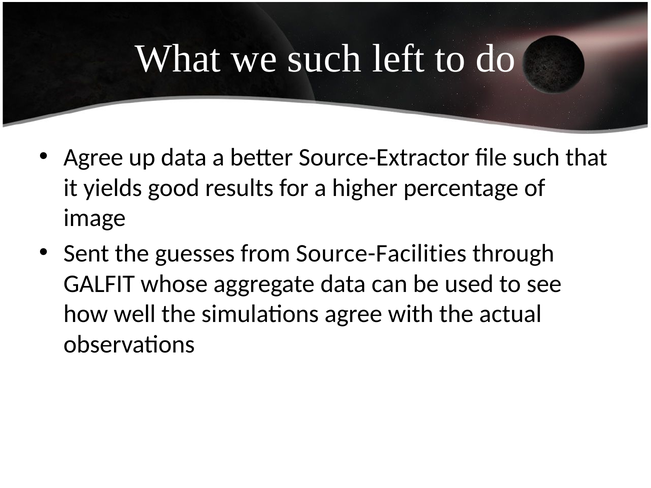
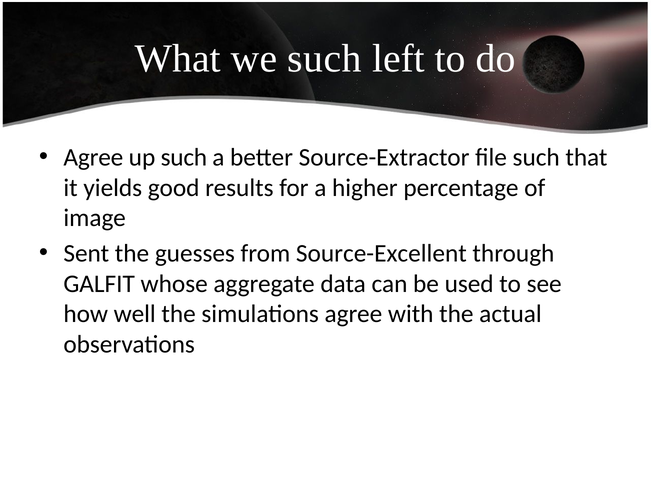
up data: data -> such (184, 157)
Source-Facilities: Source-Facilities -> Source-Excellent (381, 254)
